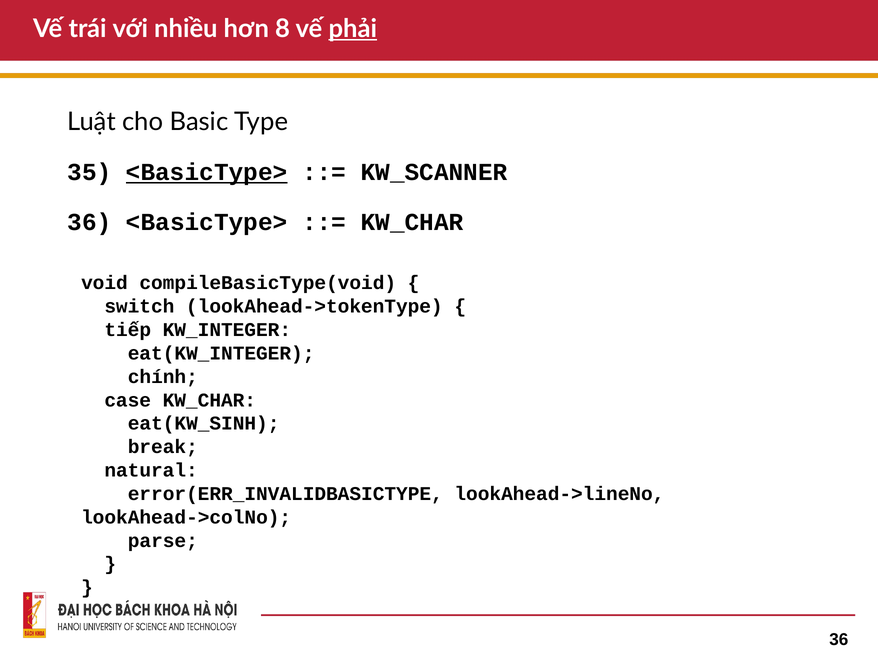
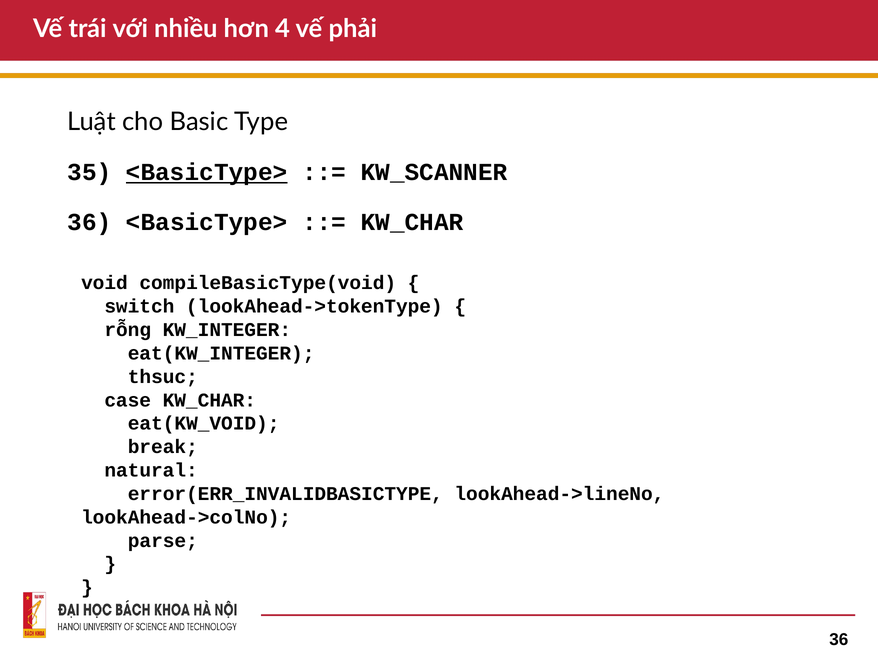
8: 8 -> 4 (283, 29)
phải underline: present -> none (353, 29)
tiếp: tiếp -> rỗng (128, 330)
chính: chính -> thsuc (163, 376)
eat(KW_SINH: eat(KW_SINH -> eat(KW_VOID (204, 423)
